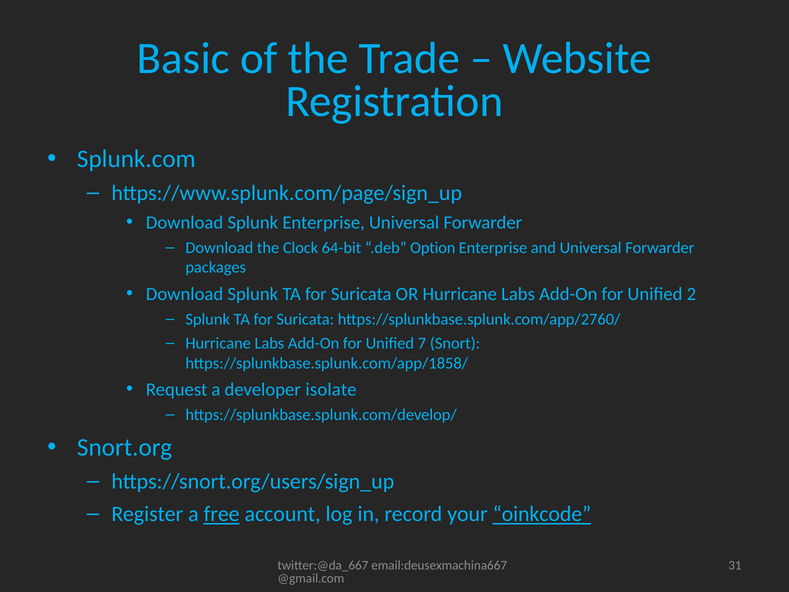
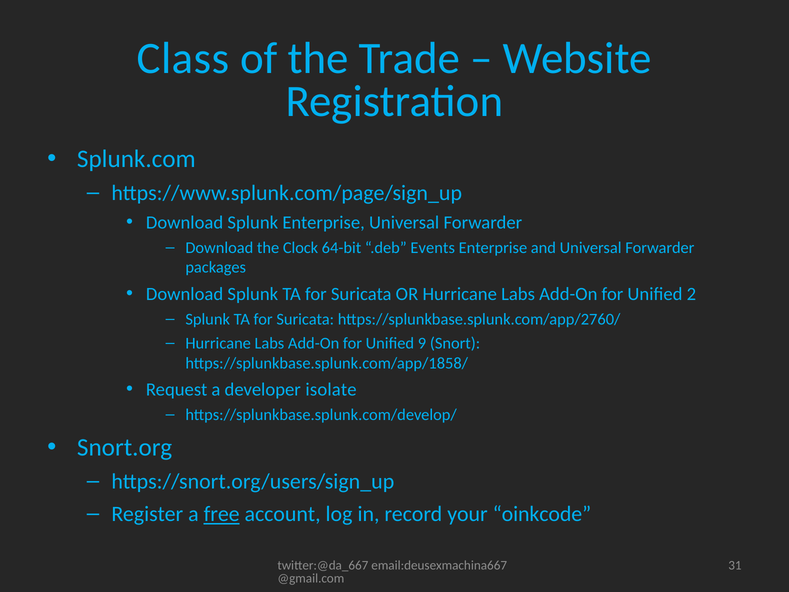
Basic: Basic -> Class (183, 58)
Option: Option -> Events (433, 248)
7: 7 -> 9 (422, 343)
oinkcode underline: present -> none (542, 514)
